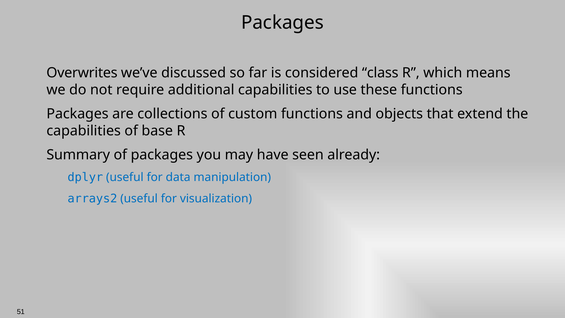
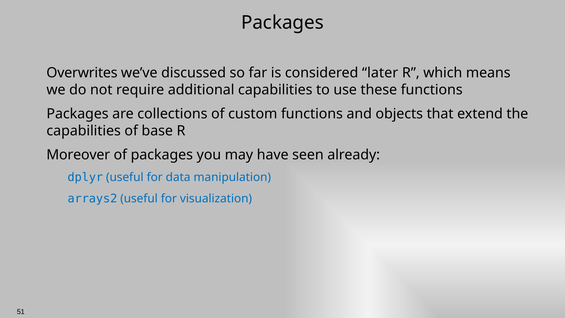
class: class -> later (380, 73)
Summary: Summary -> Moreover (78, 155)
